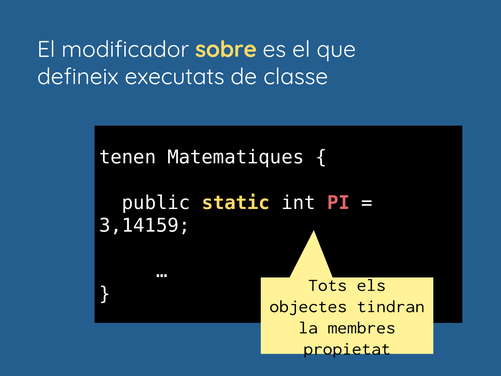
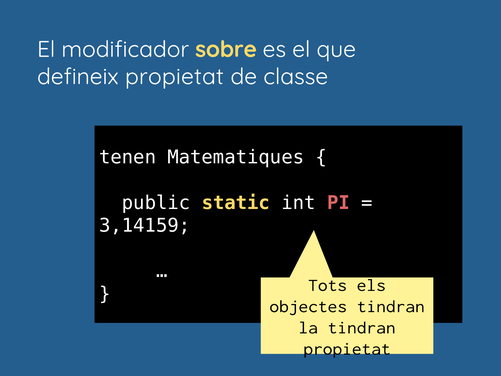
defineix executats: executats -> propietat (174, 77)
la membres: membres -> tindran (362, 327)
